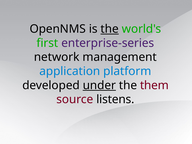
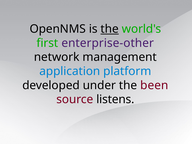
enterprise-series: enterprise-series -> enterprise-other (108, 43)
under underline: present -> none (99, 85)
them: them -> been (154, 85)
